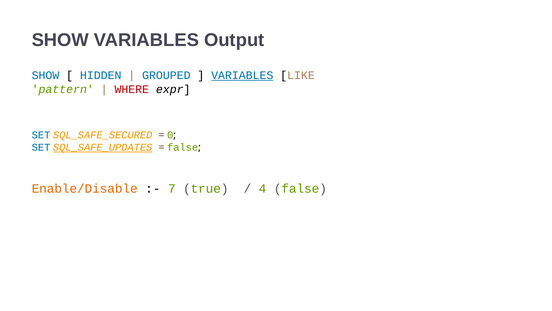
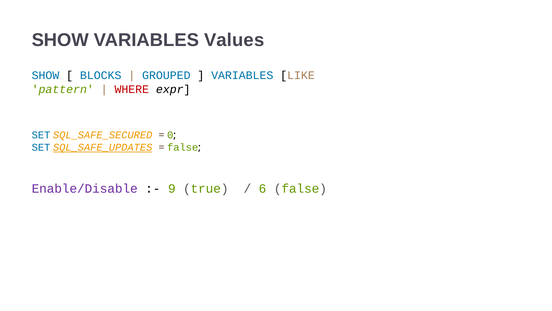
Output: Output -> Values (234, 40)
HIDDEN: HIDDEN -> BLOCKS (101, 75)
VARIABLES underline: present -> none (242, 75)
Enable/Disable colour: orange -> purple (85, 188)
7: 7 -> 9 (172, 188)
4: 4 -> 6 (263, 188)
